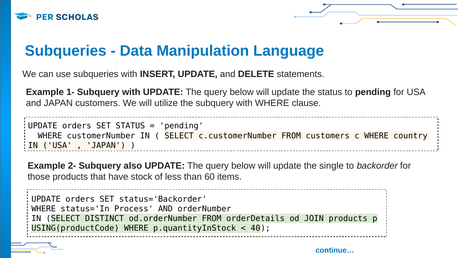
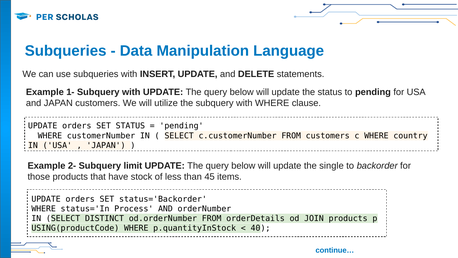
also: also -> limit (133, 166)
60: 60 -> 45 (210, 177)
